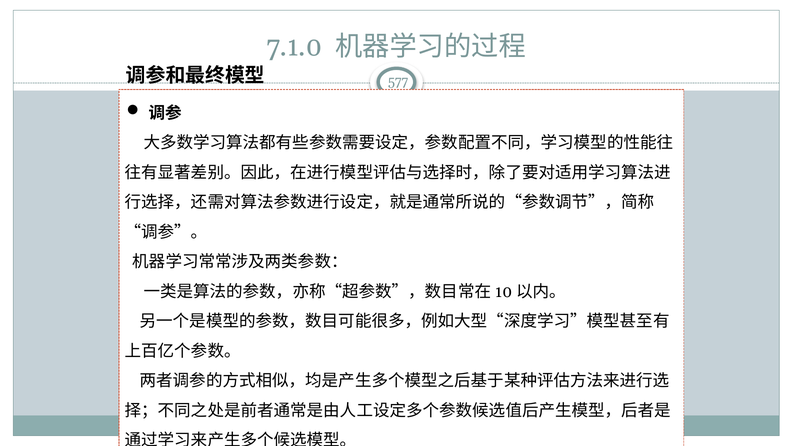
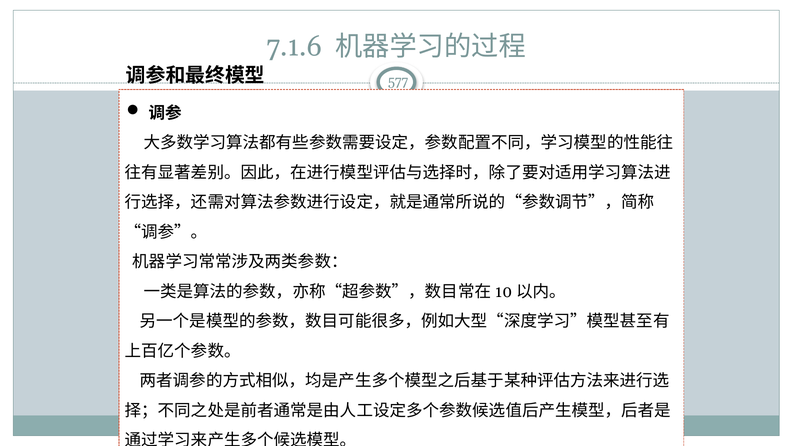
7.1.0: 7.1.0 -> 7.1.6 (294, 47)
